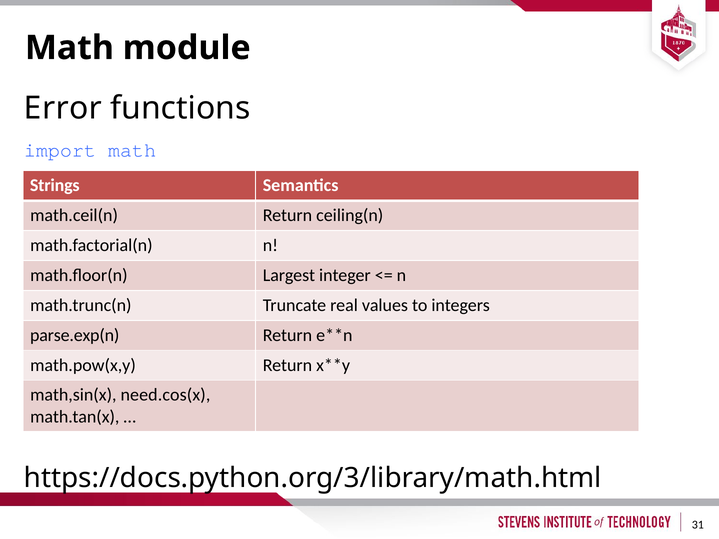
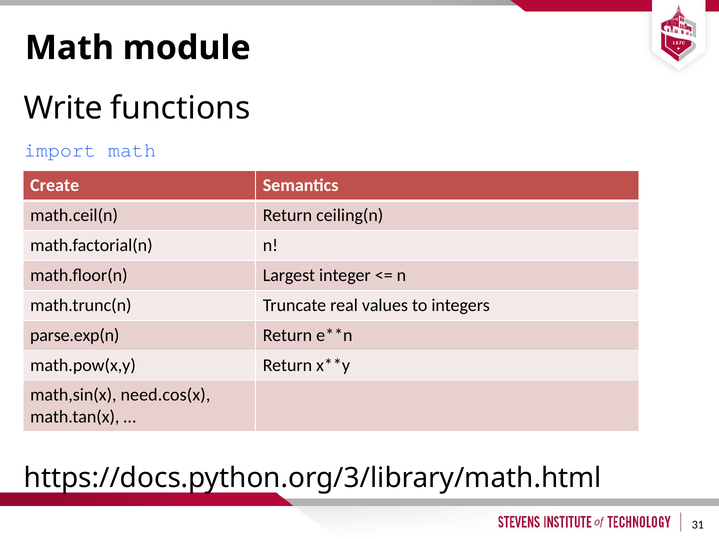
Error: Error -> Write (63, 108)
Strings: Strings -> Create (55, 186)
